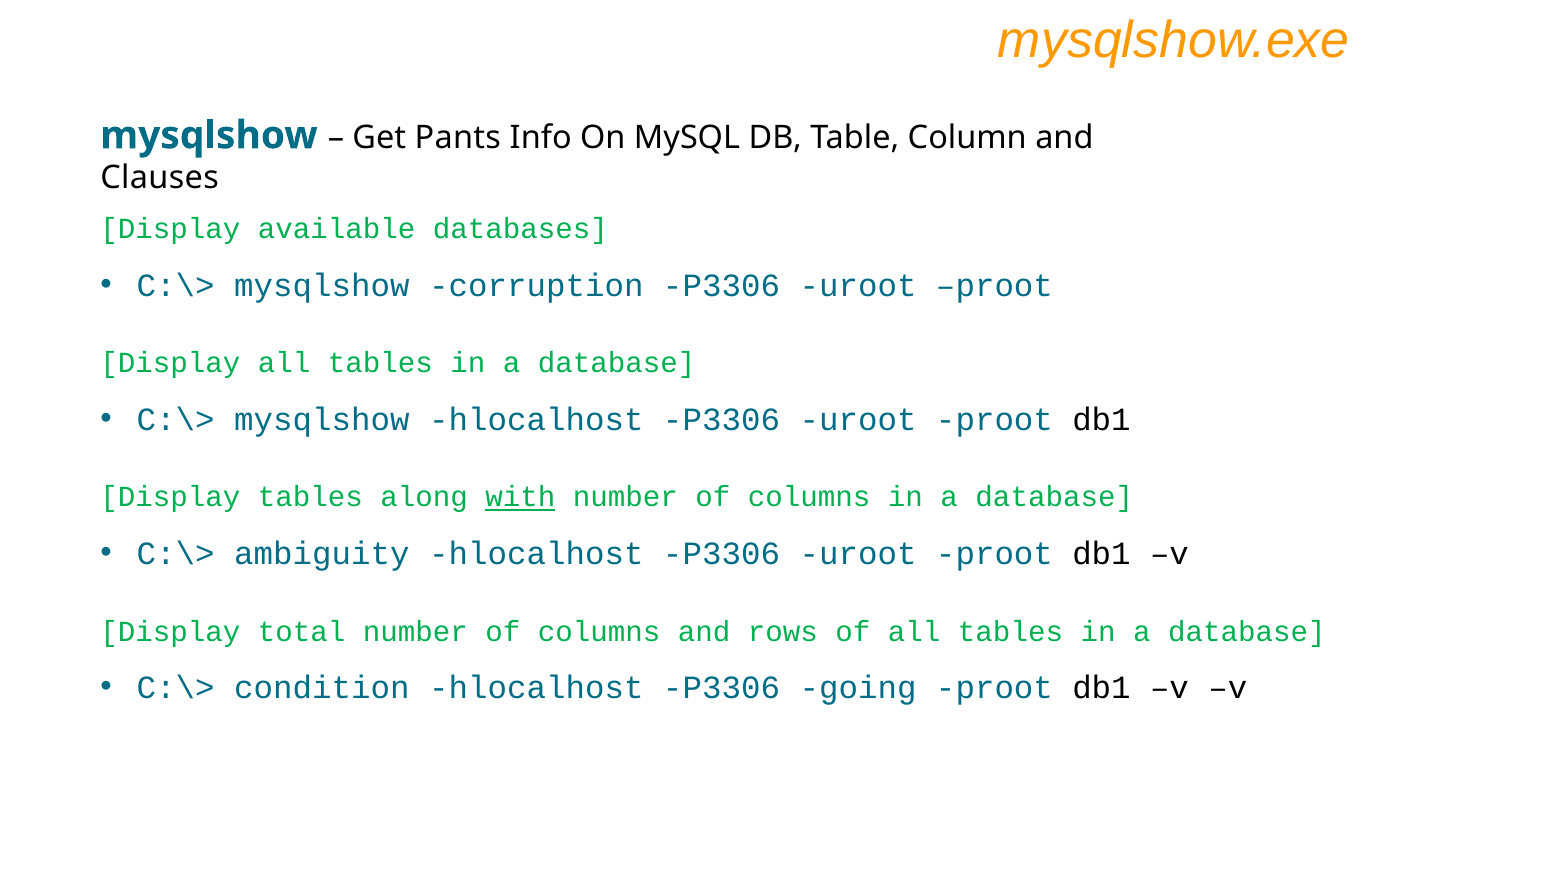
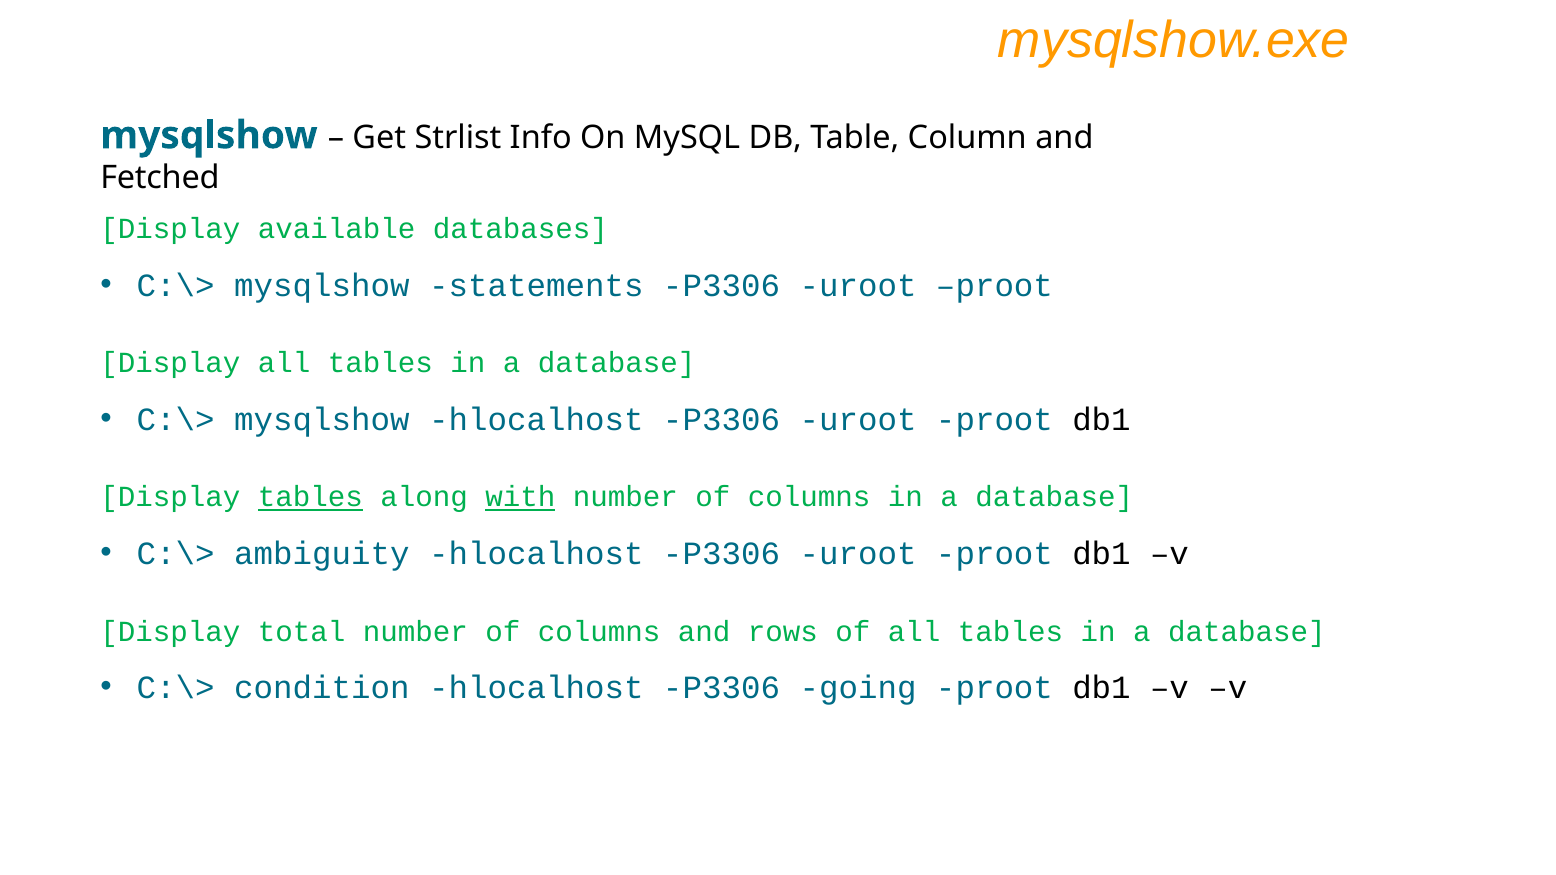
Pants: Pants -> Strlist (458, 138)
Clauses: Clauses -> Fetched (160, 178)
corruption: corruption -> statements (536, 286)
tables underline: none -> present (310, 498)
